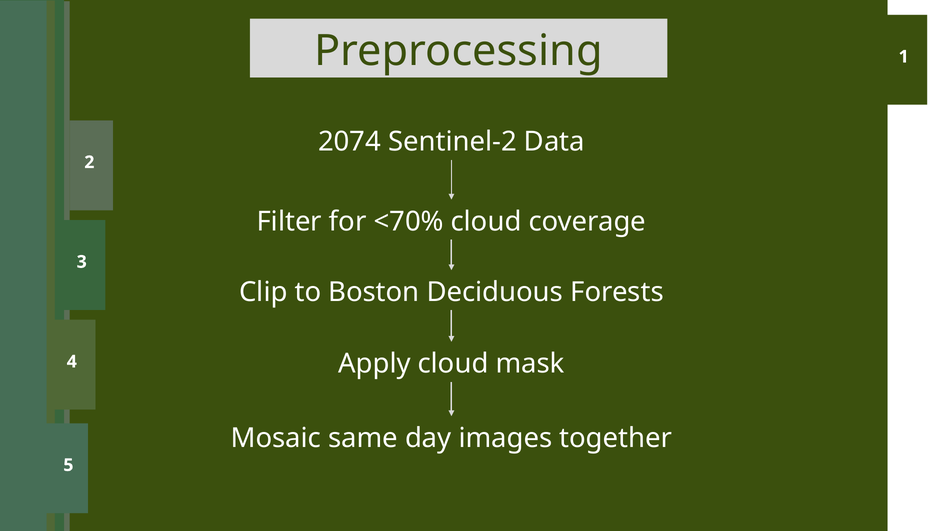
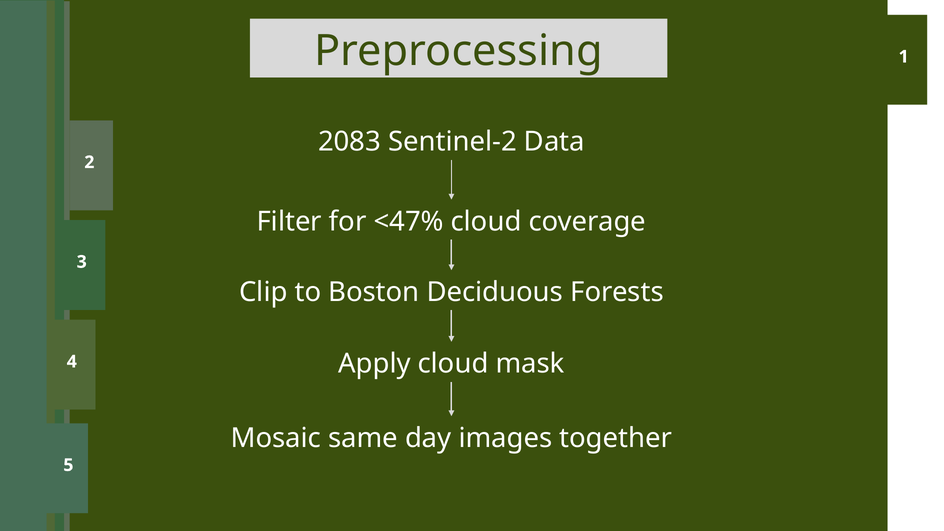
2074: 2074 -> 2083 (350, 142)
<70%: <70% -> <47% (409, 222)
